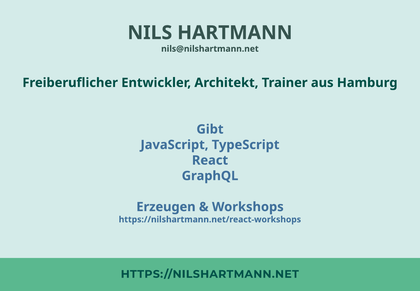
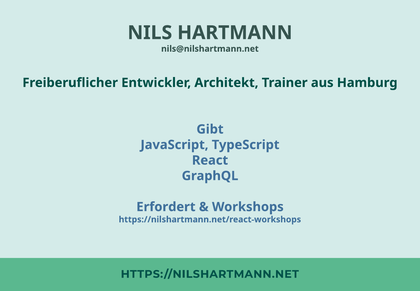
Erzeugen: Erzeugen -> Erfordert (166, 207)
